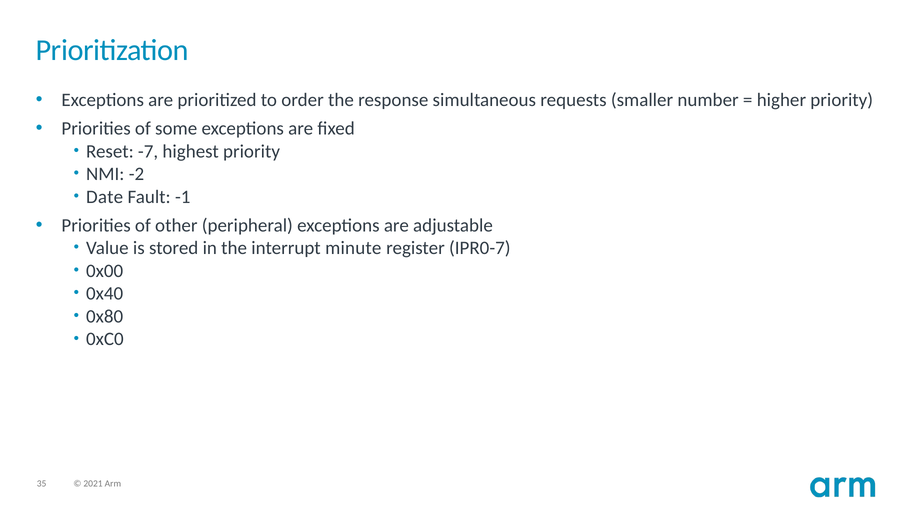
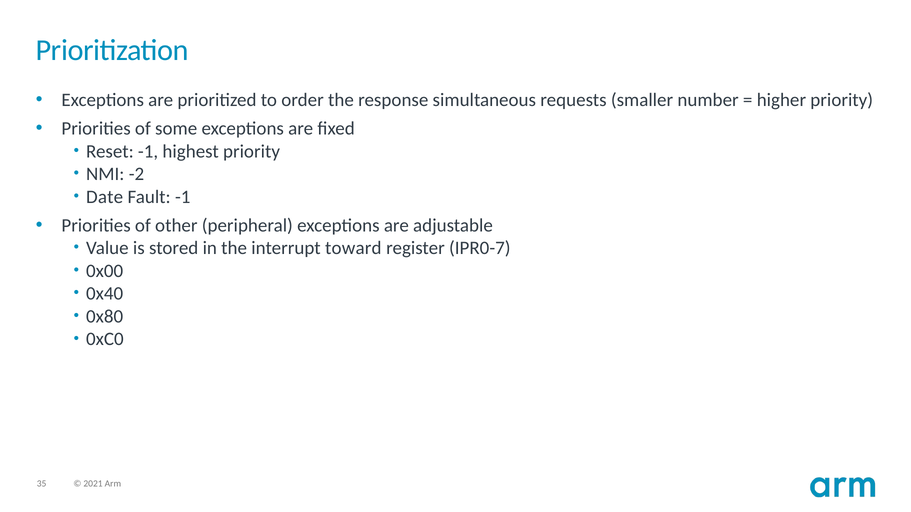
Reset -7: -7 -> -1 (148, 151)
minute: minute -> toward (353, 248)
